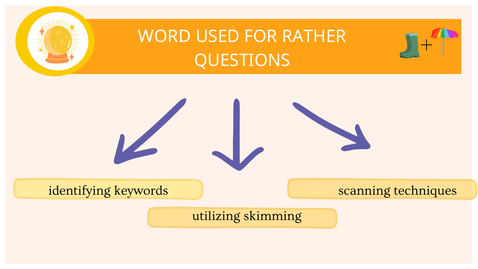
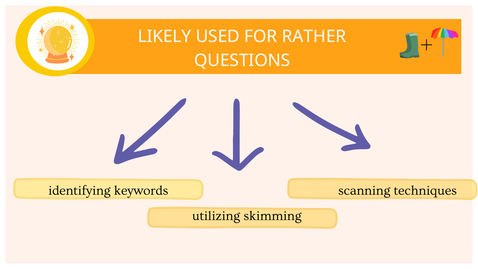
WORD: WORD -> LIKELY (165, 36)
